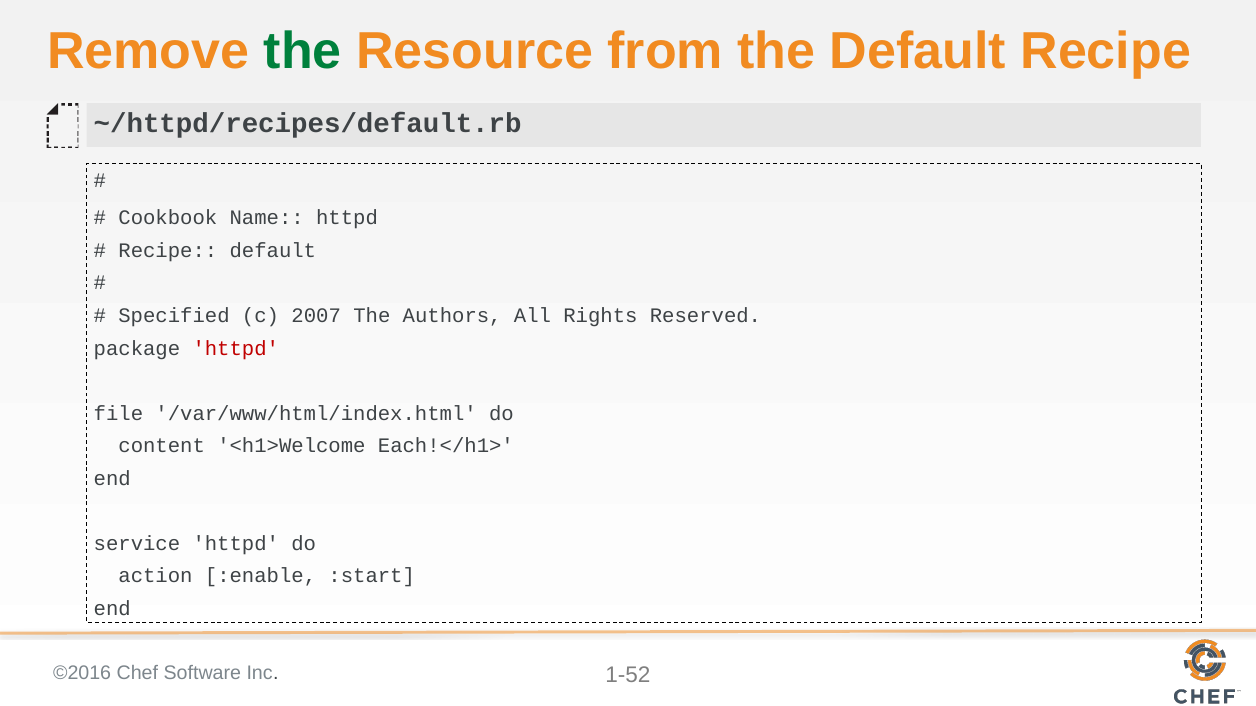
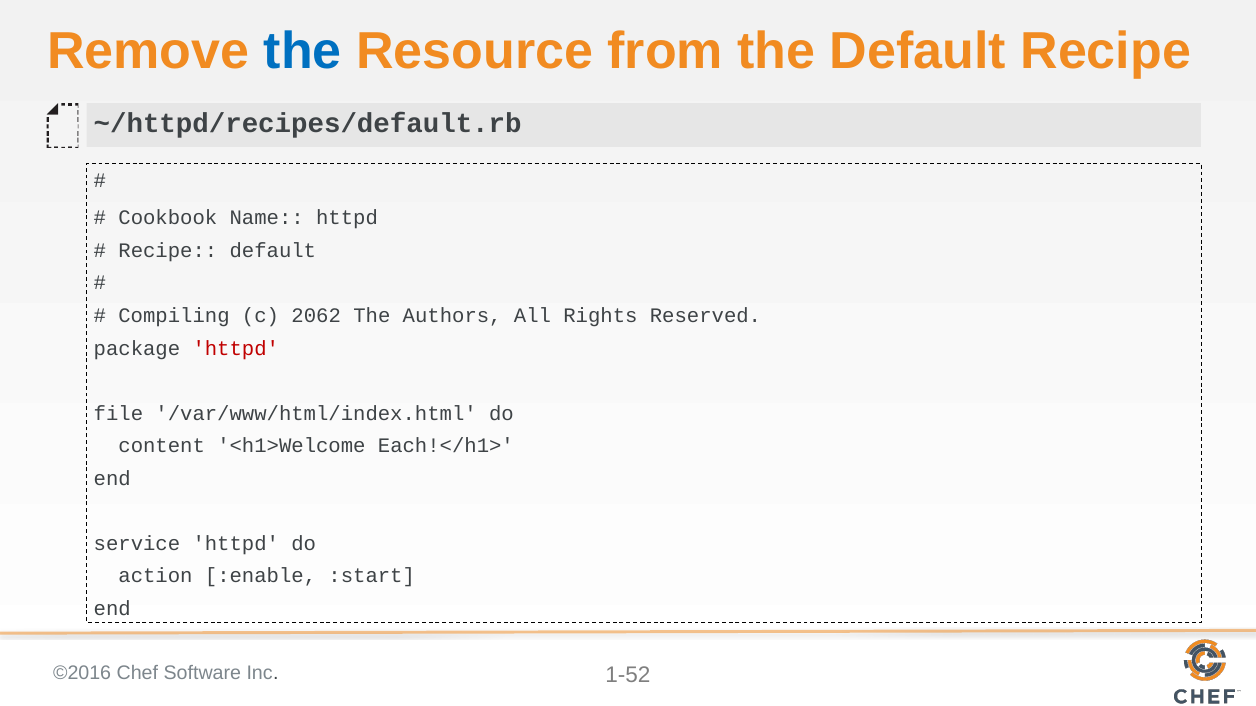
the colour: green -> blue (303, 51)
Specified: Specified -> Compiling (174, 316)
2007: 2007 -> 2062 (316, 316)
